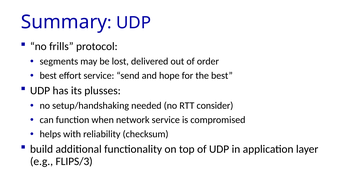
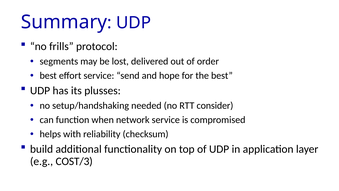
FLIPS/3: FLIPS/3 -> COST/3 (74, 161)
